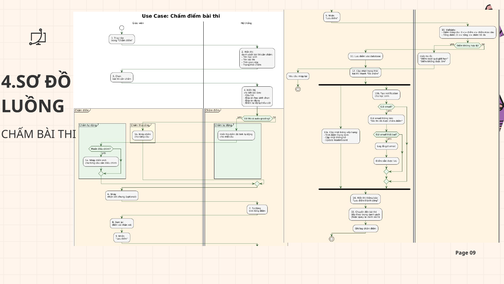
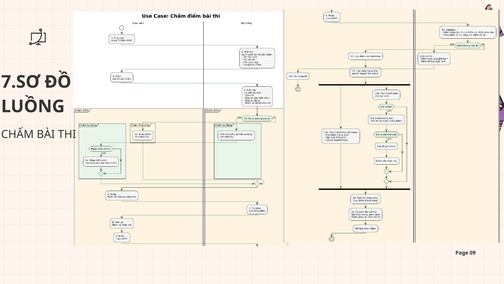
4.SƠ: 4.SƠ -> 7.SƠ (21, 82)
